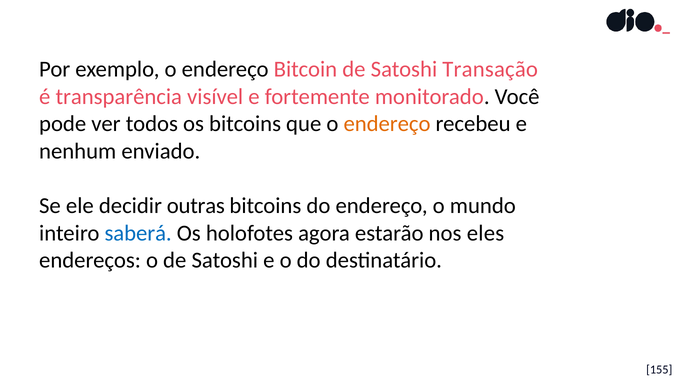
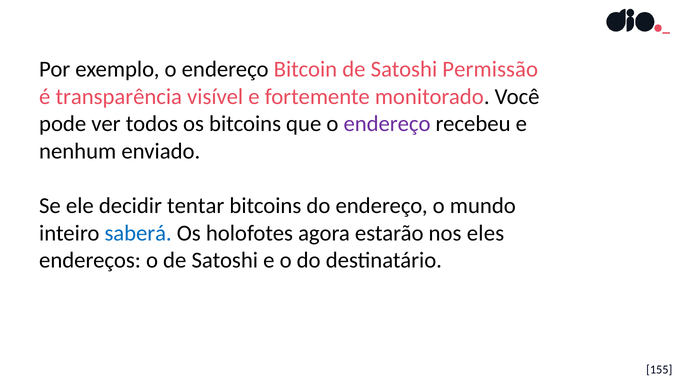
Transação: Transação -> Permissão (490, 69)
endereço colour: orange -> purple (387, 124)
outras: outras -> tentar (196, 206)
